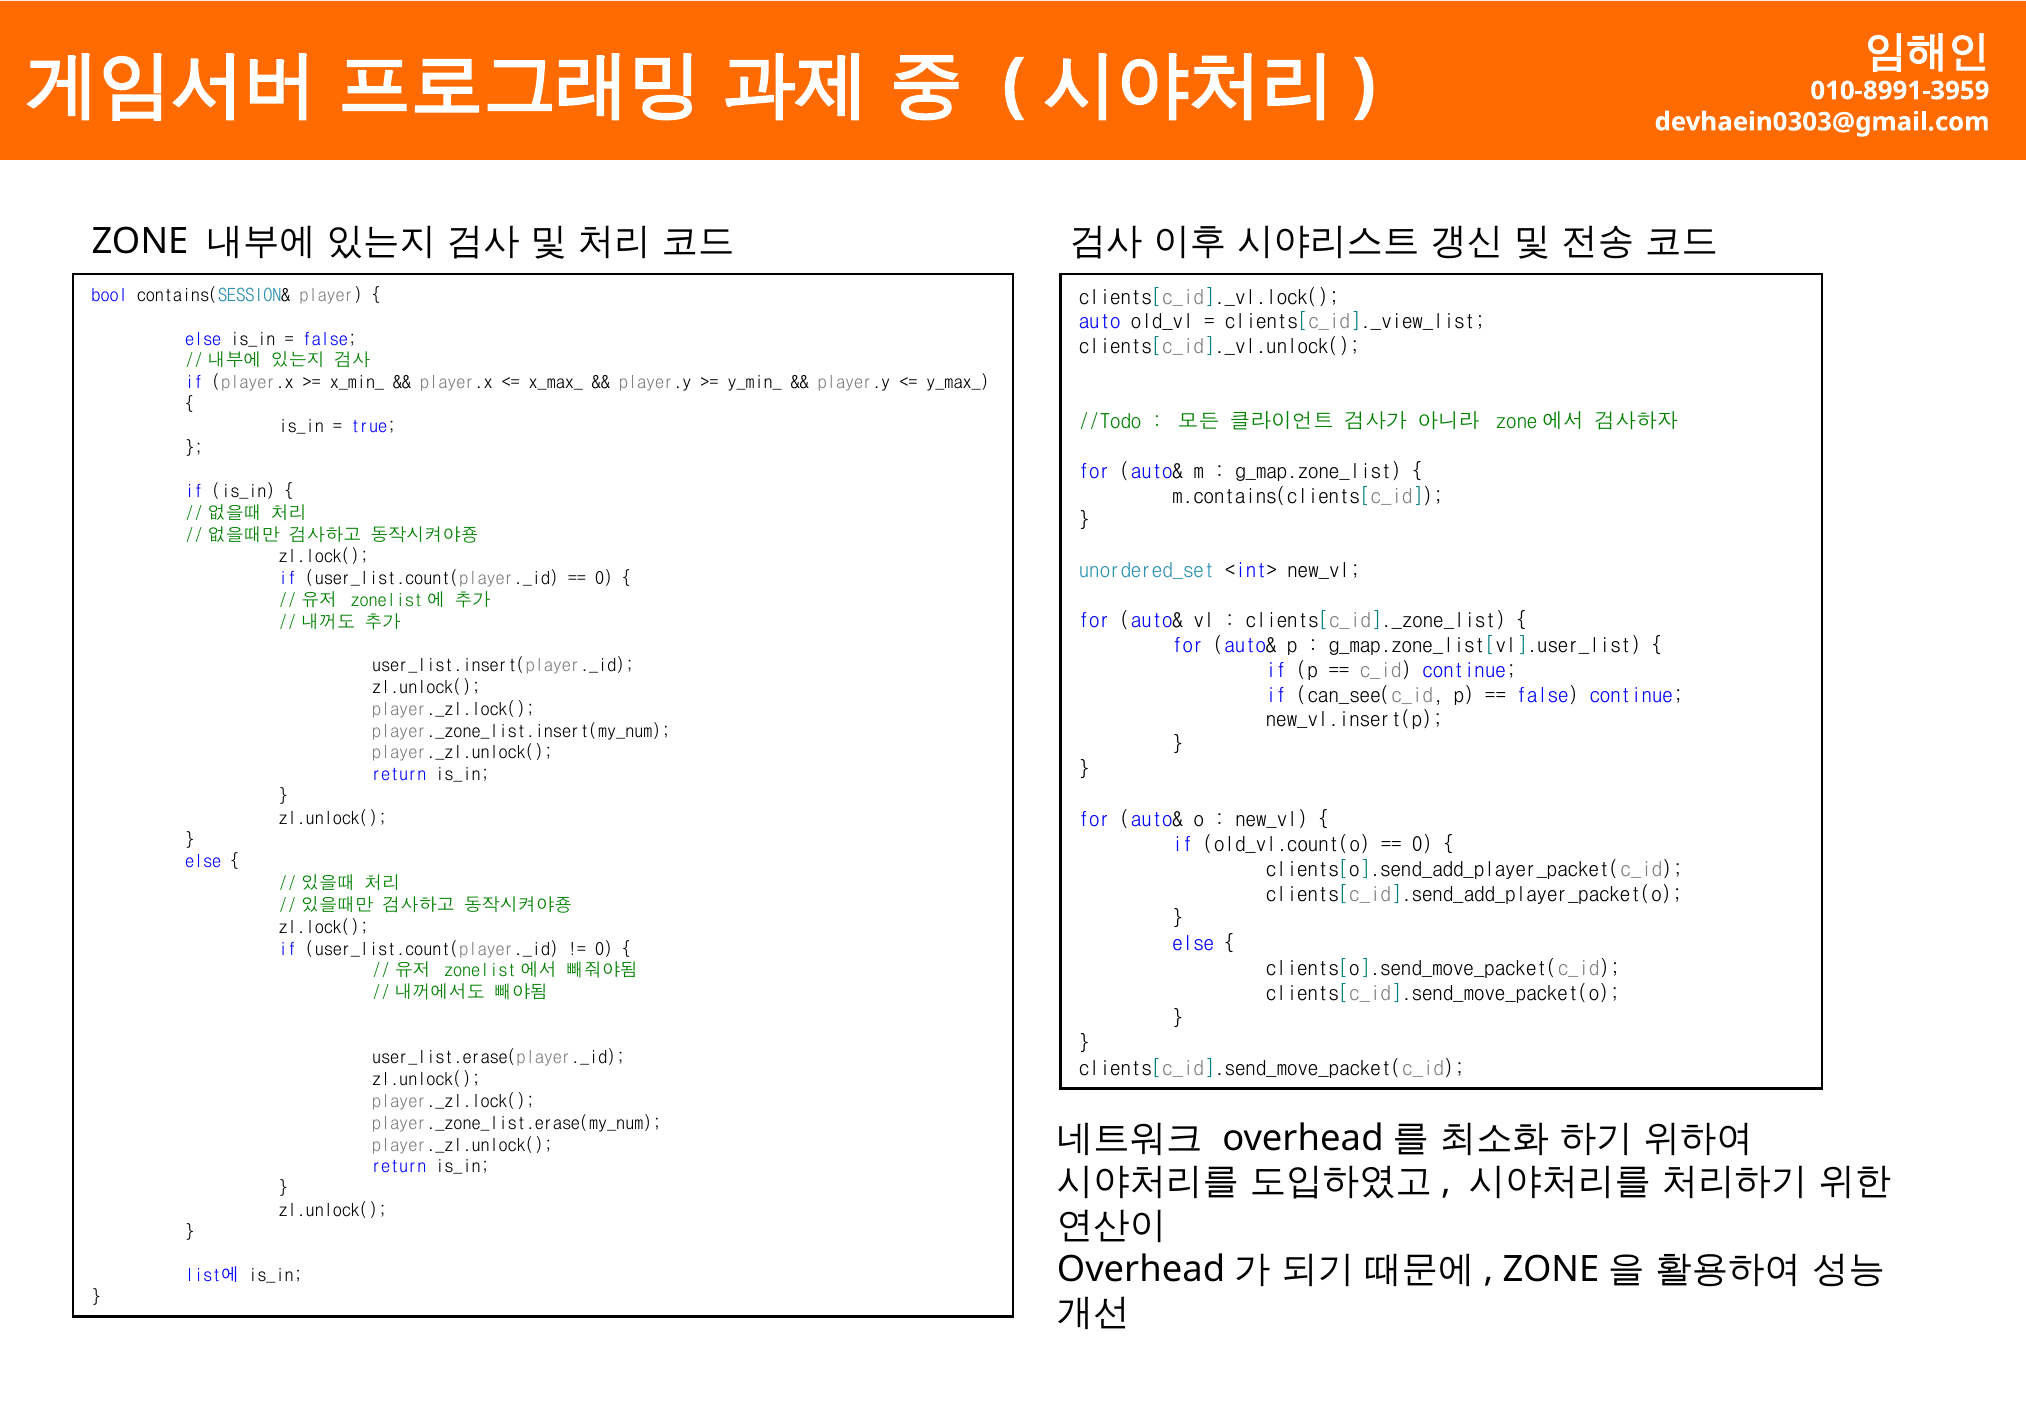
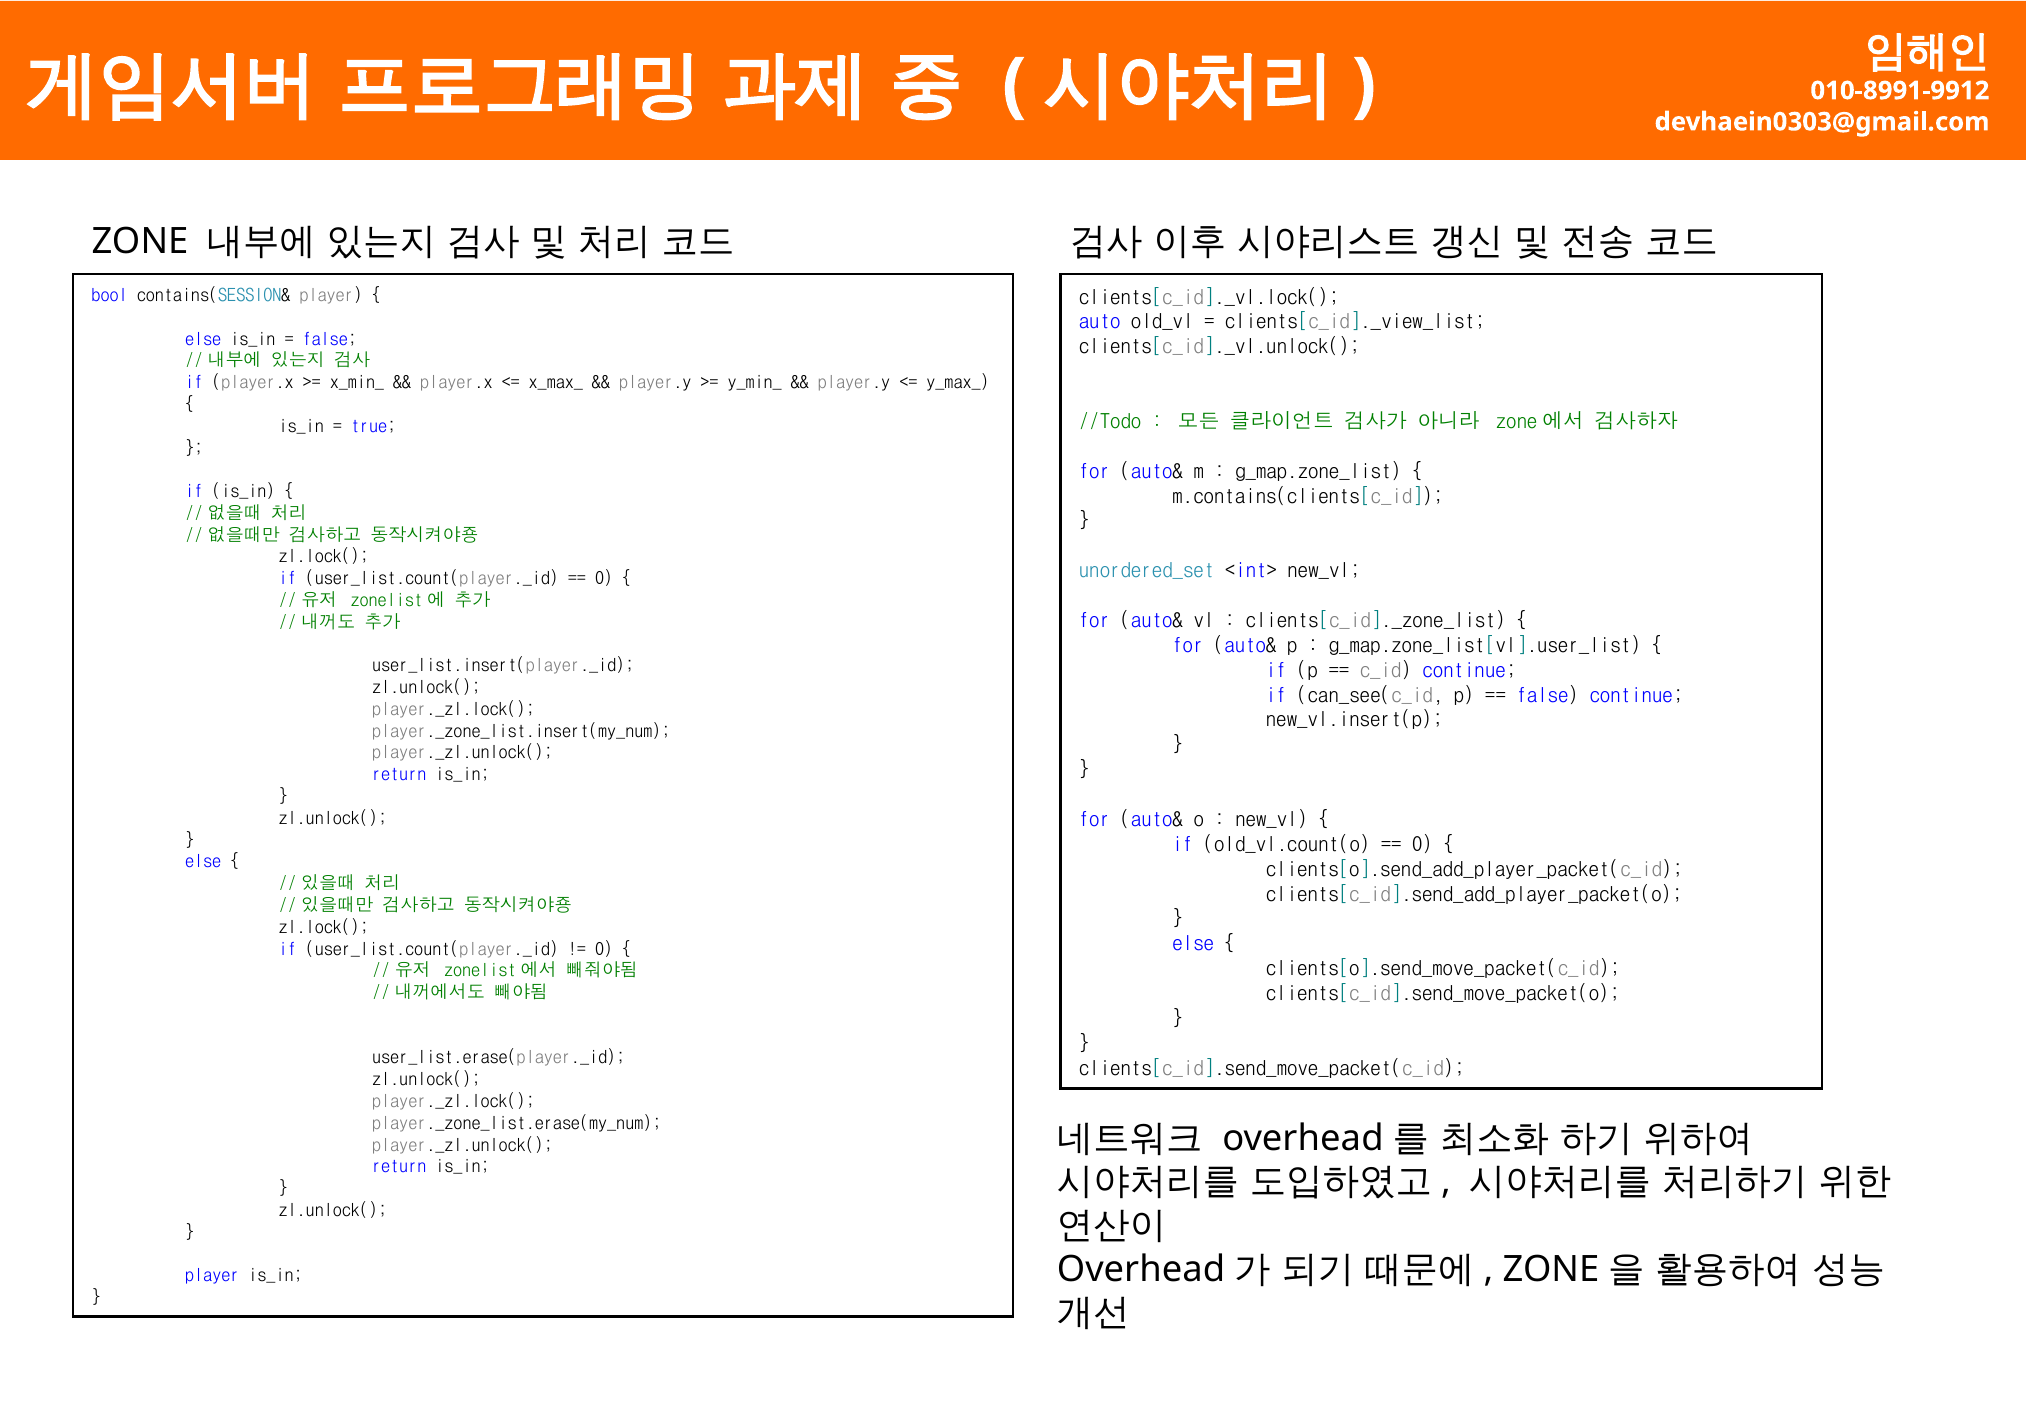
010-8991-3959: 010-8991-3959 -> 010-8991-9912 (1900, 91)
list에: list에 -> player (212, 1276)
